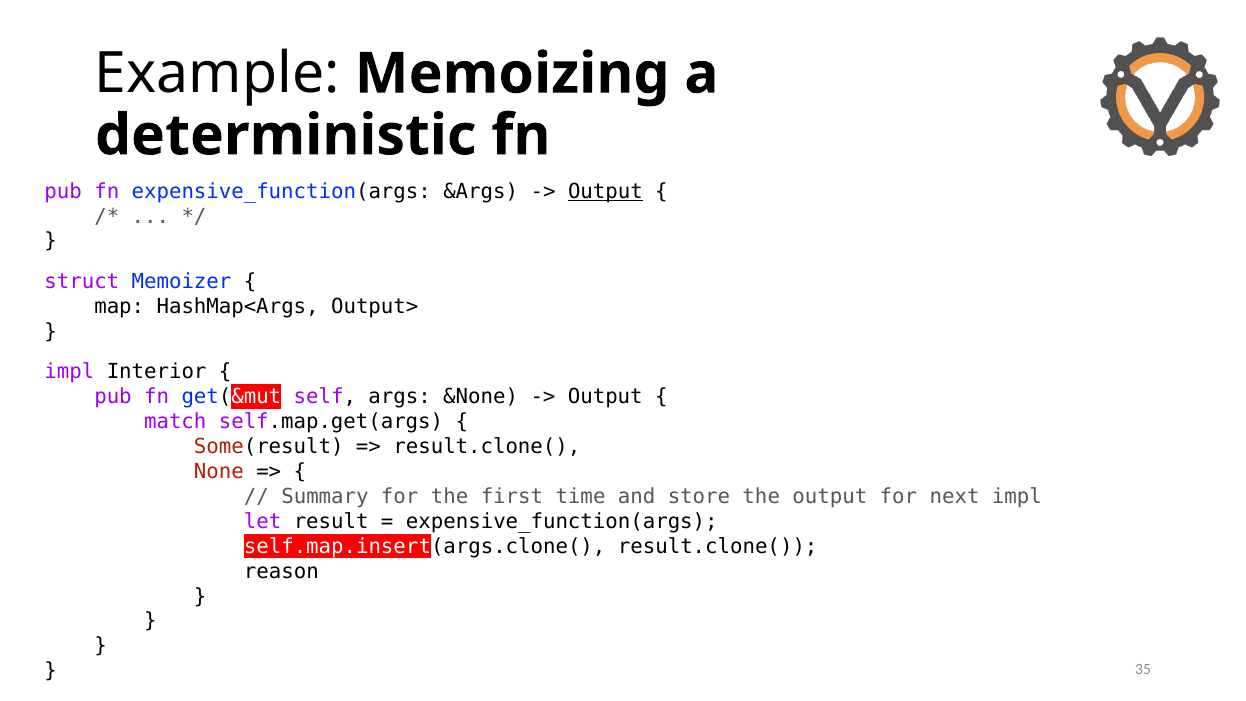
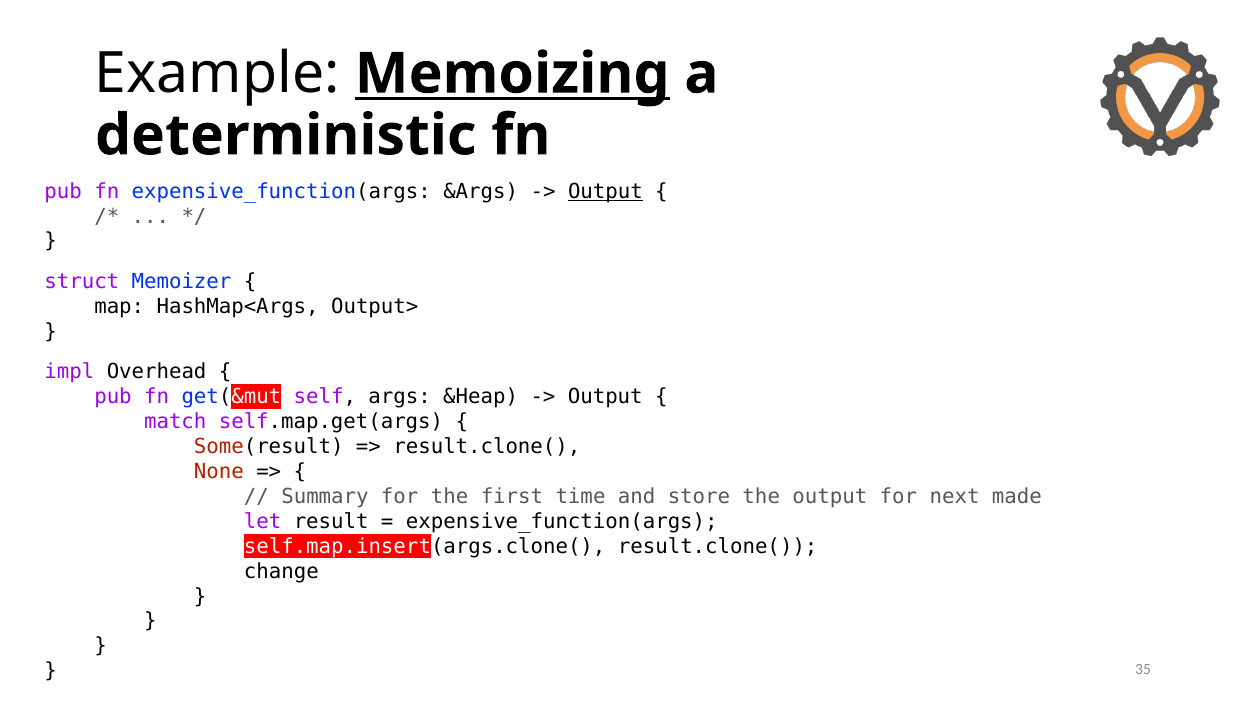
Memoizing underline: none -> present (512, 74)
Interior: Interior -> Overhead (157, 372)
&None: &None -> &Heap (481, 397)
next impl: impl -> made (1017, 496)
reason: reason -> change (281, 571)
